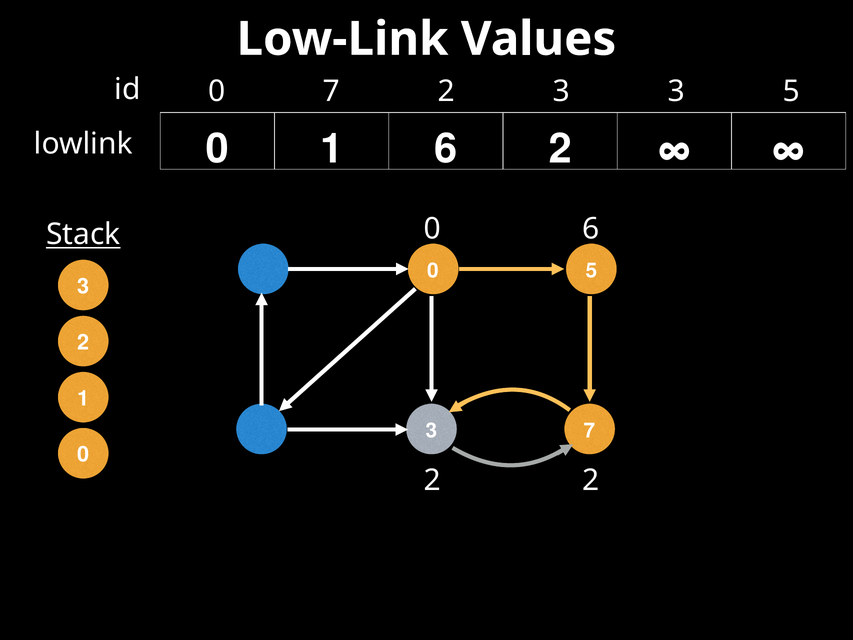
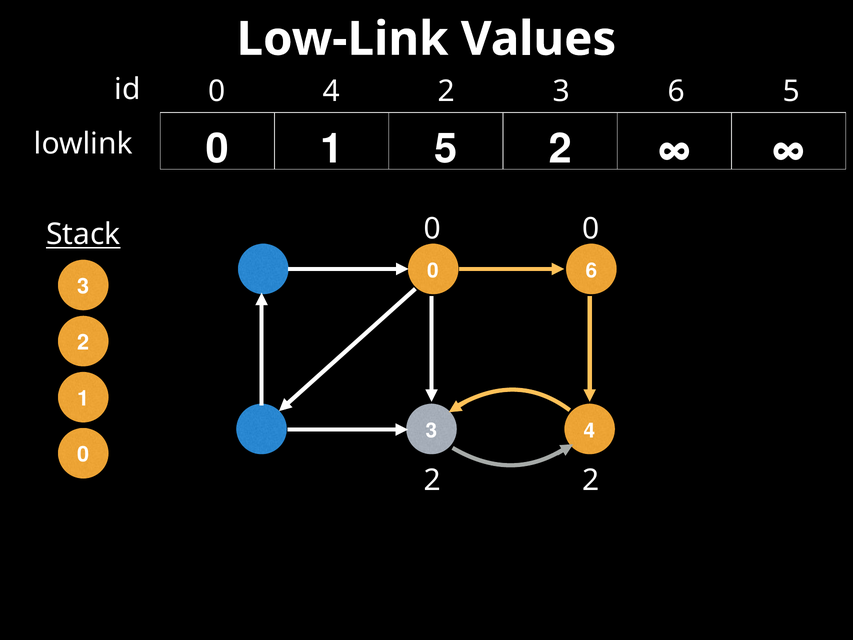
0 7: 7 -> 4 (332, 91)
3 3: 3 -> 6 (676, 91)
1 6: 6 -> 5 (446, 149)
6: 6 -> 0 (591, 229)
0 5: 5 -> 6 (591, 271)
3 7: 7 -> 4 (590, 431)
